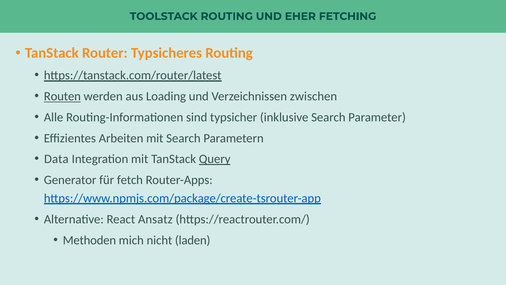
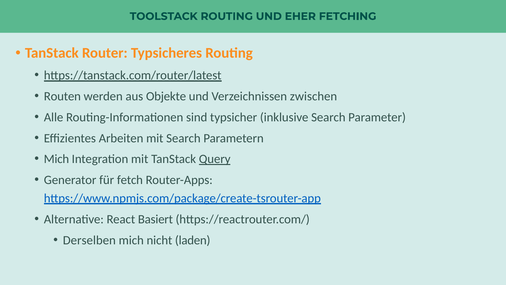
Routen underline: present -> none (62, 96)
Loading: Loading -> Objekte (166, 96)
Data: Data -> Mich (56, 159)
Ansatz: Ansatz -> Basiert (155, 219)
Methoden: Methoden -> Derselben (89, 240)
